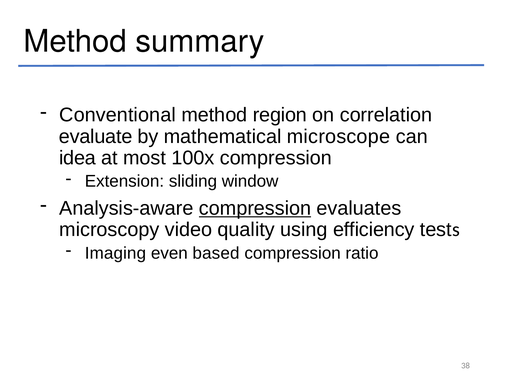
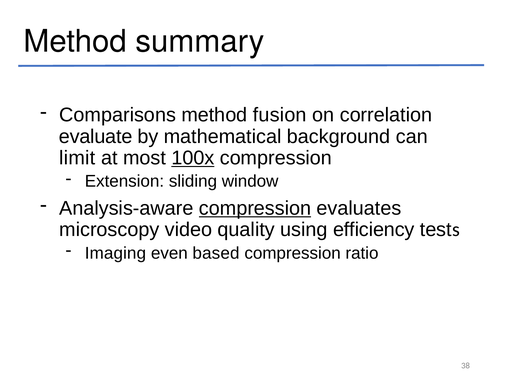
Conventional: Conventional -> Comparisons (118, 115)
region: region -> fusion (280, 115)
microscope: microscope -> background (339, 136)
idea: idea -> limit (77, 158)
100x underline: none -> present (193, 158)
